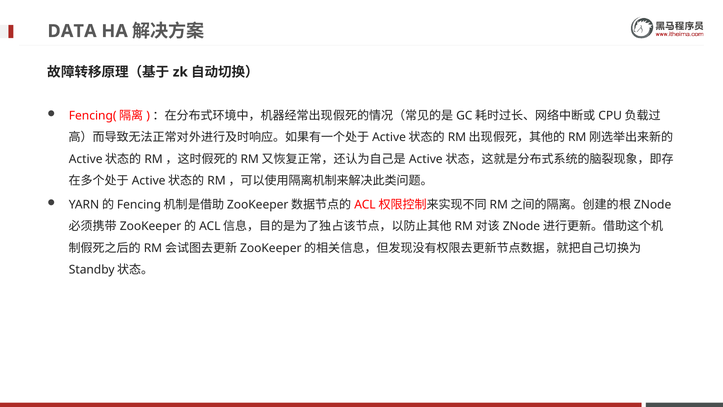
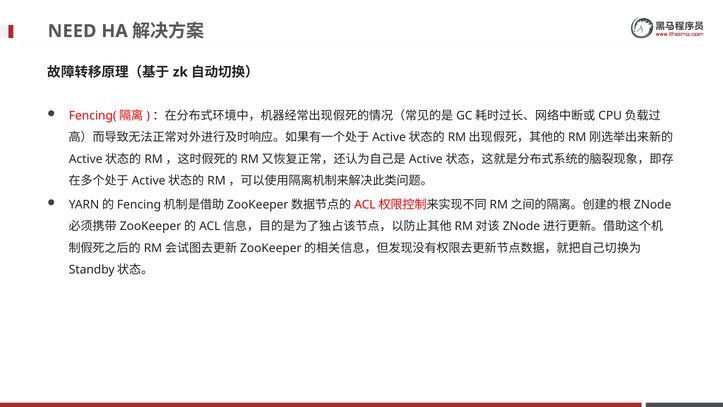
DATA: DATA -> NEED (72, 31)
